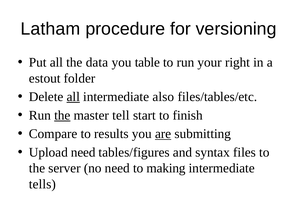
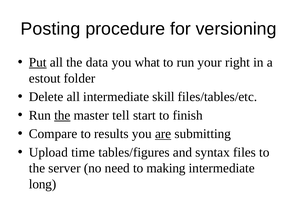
Latham: Latham -> Posting (50, 29)
Put underline: none -> present (38, 62)
table: table -> what (147, 62)
all underline: present -> none (73, 97)
also: also -> skill (163, 97)
Upload need: need -> time (83, 152)
tells: tells -> long (43, 184)
